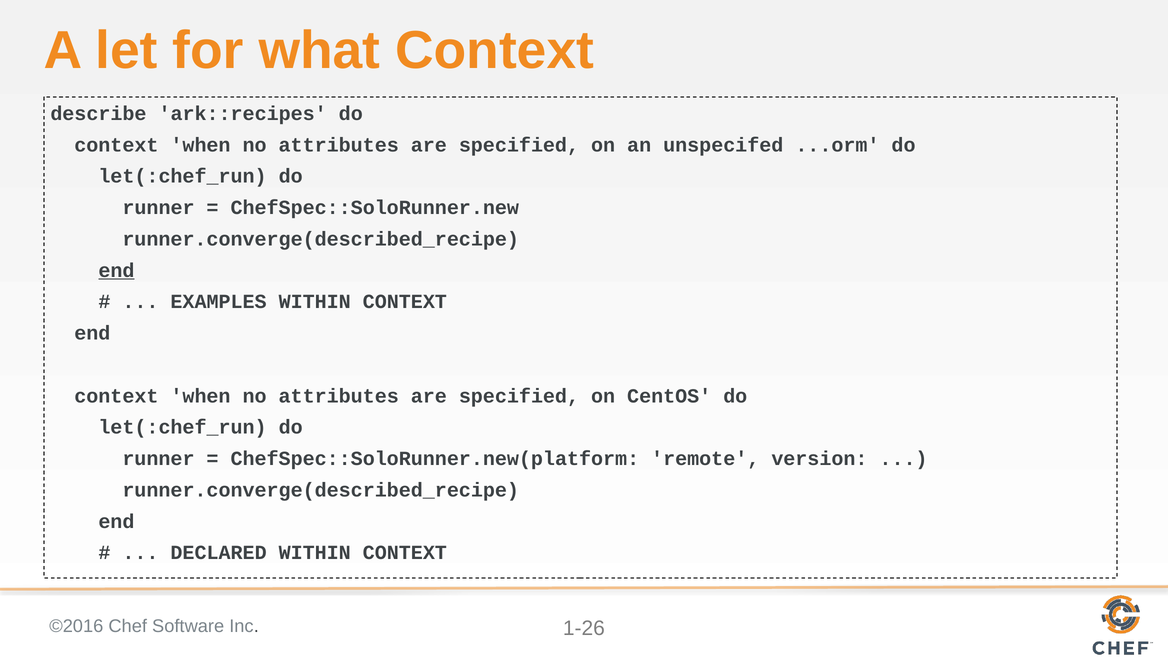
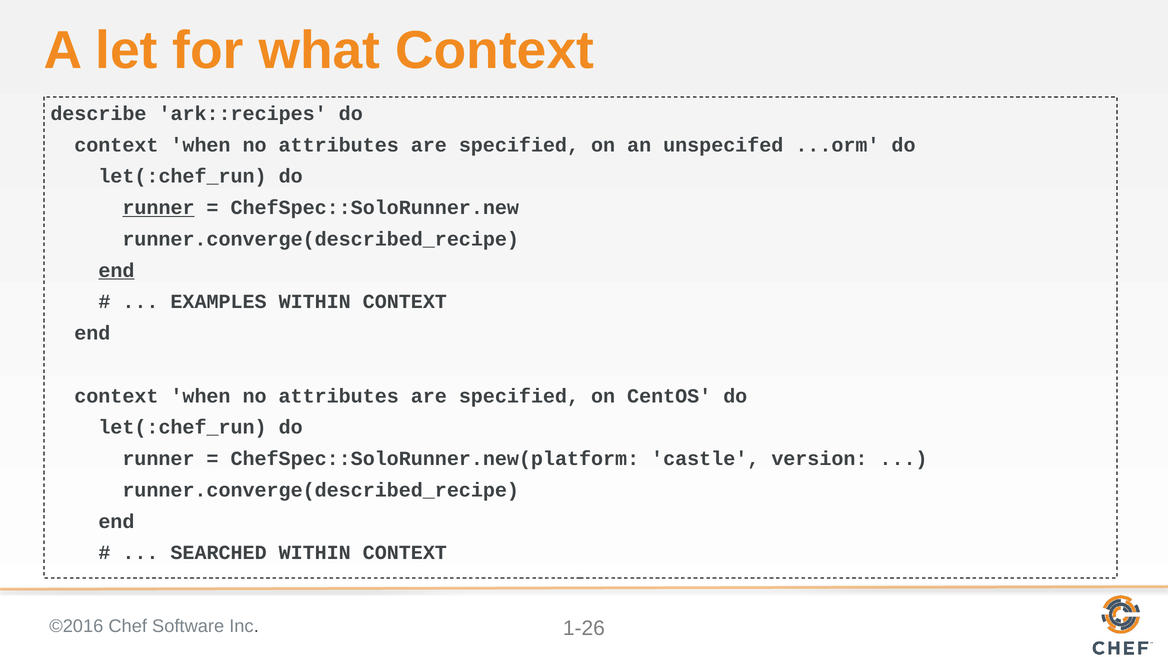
runner underline: none -> present (159, 208)
remote: remote -> castle (705, 459)
DECLARED: DECLARED -> SEARCHED (219, 553)
